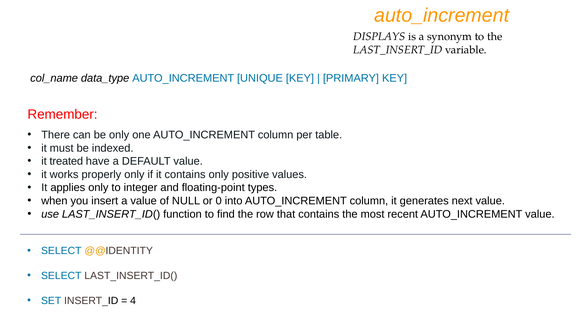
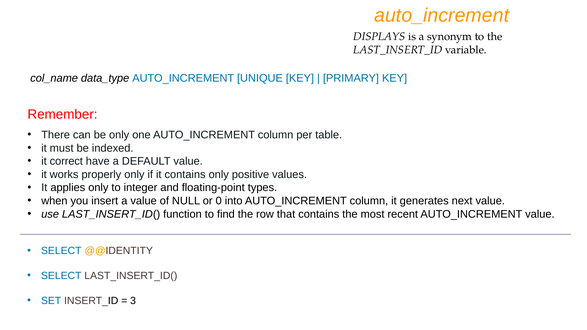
treated: treated -> correct (66, 161)
4: 4 -> 3 (133, 301)
